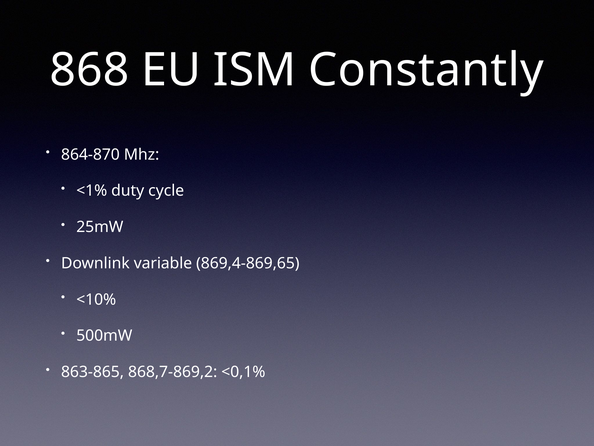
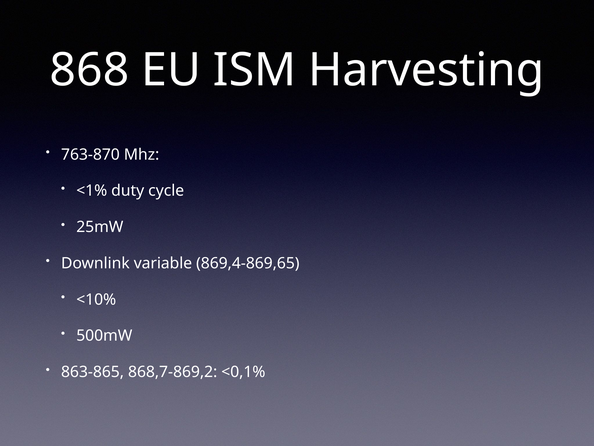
Constantly: Constantly -> Harvesting (426, 70)
864-870: 864-870 -> 763-870 (90, 154)
